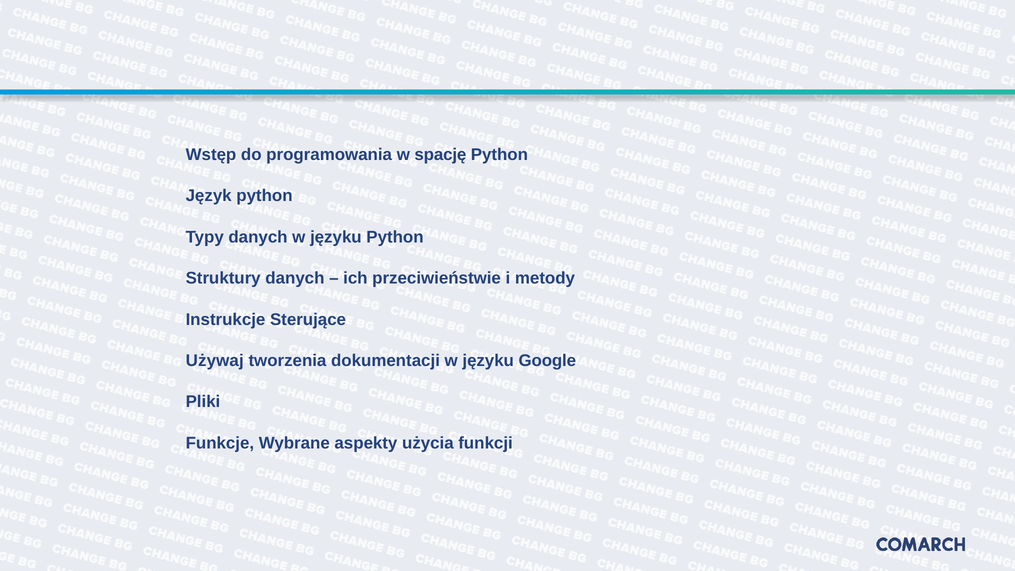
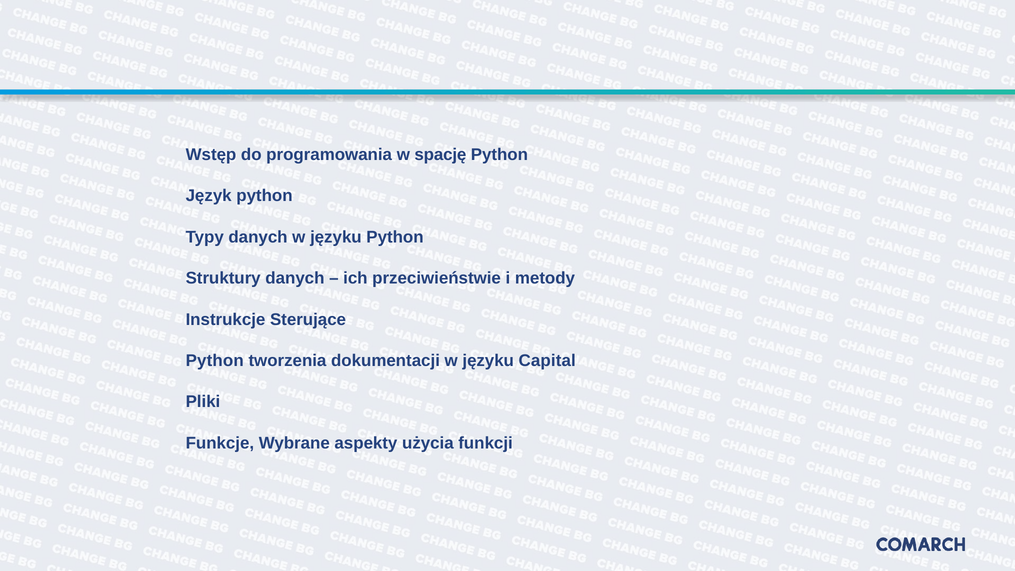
Używaj: Używaj -> Python (215, 361)
Google: Google -> Capital (547, 361)
